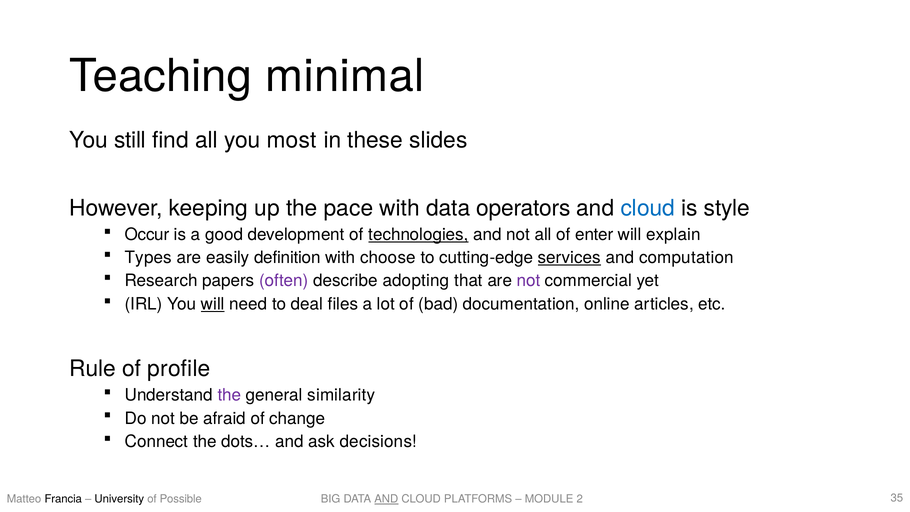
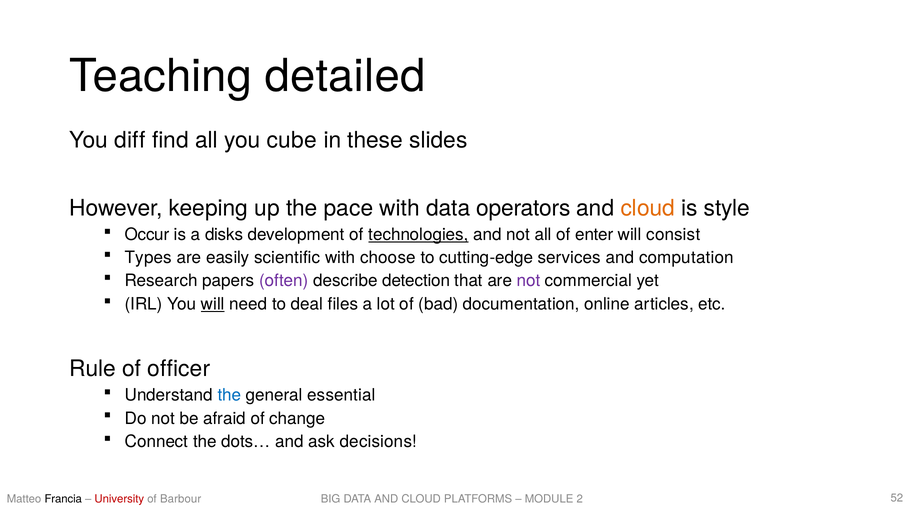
minimal: minimal -> detailed (345, 76)
still: still -> diff (130, 140)
most: most -> cube (292, 140)
cloud colour: blue -> orange (648, 208)
good: good -> disks (224, 234)
explain: explain -> consist (673, 234)
definition: definition -> scientific (287, 258)
services underline: present -> none (569, 258)
adopting: adopting -> detection (416, 281)
profile: profile -> officer (179, 369)
the colour: purple -> blue (229, 395)
similarity: similarity -> essential (341, 395)
University colour: black -> red (119, 499)
Possible: Possible -> Barbour (181, 499)
AND underline: present -> none (386, 499)
35: 35 -> 52 (897, 498)
